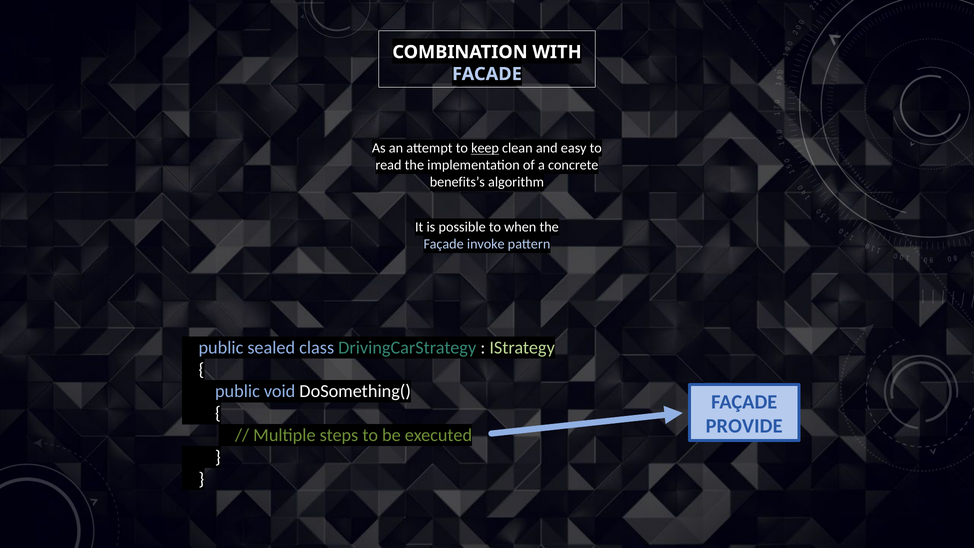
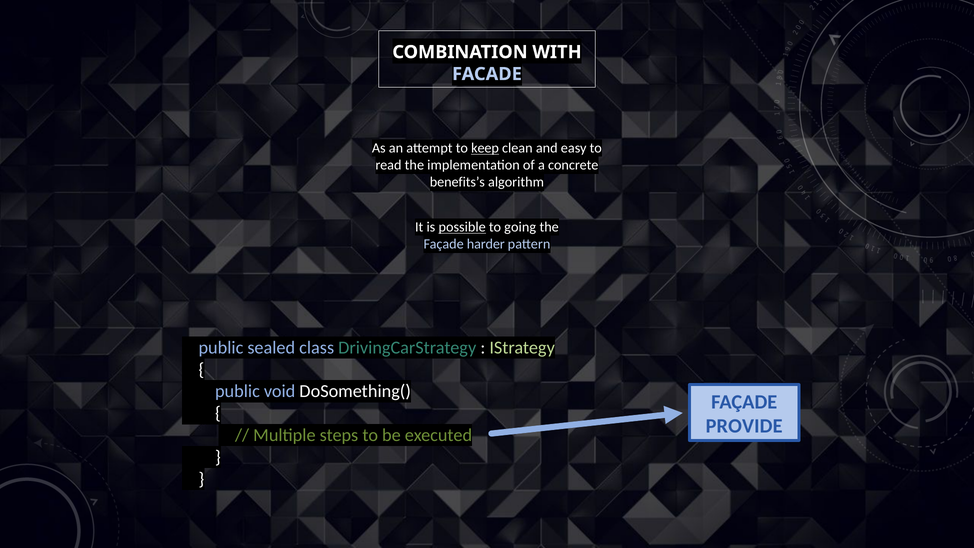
possible underline: none -> present (462, 227)
when: when -> going (520, 227)
invoke: invoke -> harder (486, 244)
